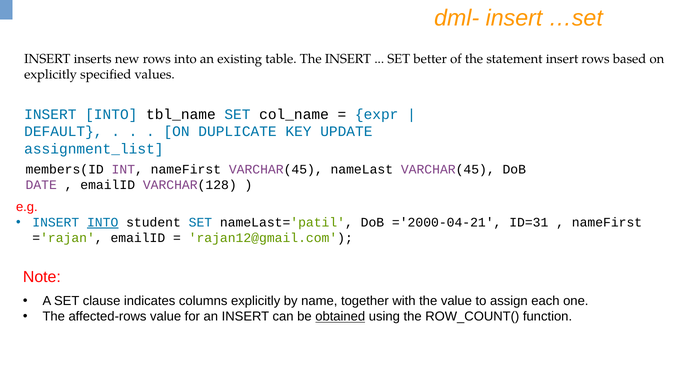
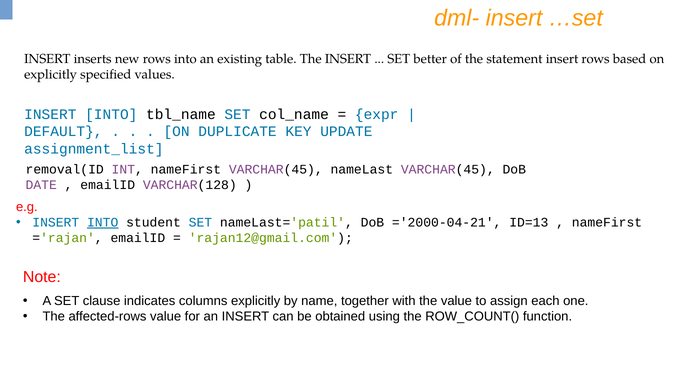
members(ID: members(ID -> removal(ID (65, 169)
ID=31: ID=31 -> ID=13 (529, 222)
obtained underline: present -> none (340, 317)
